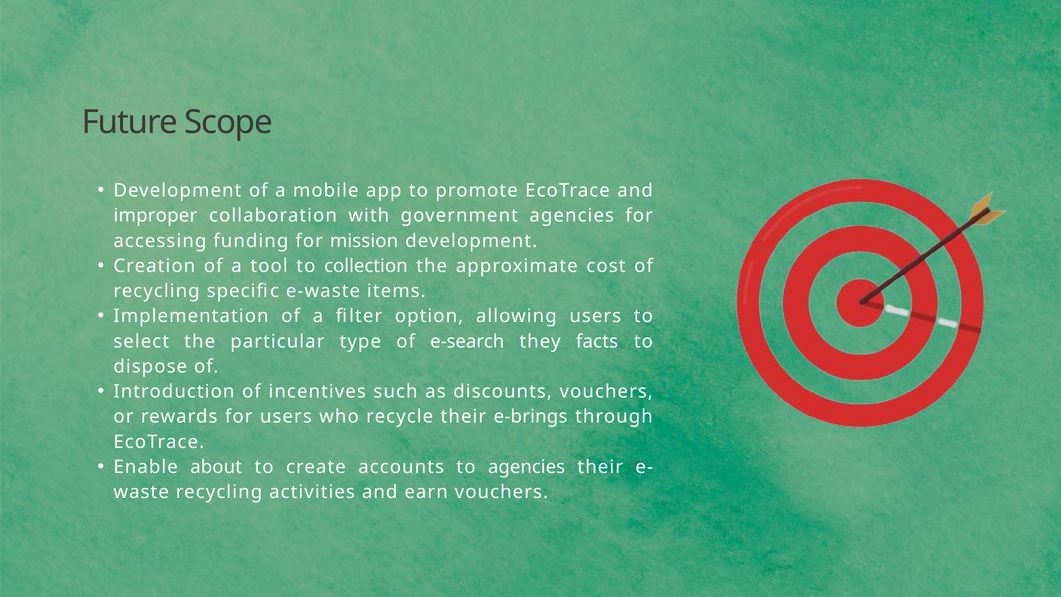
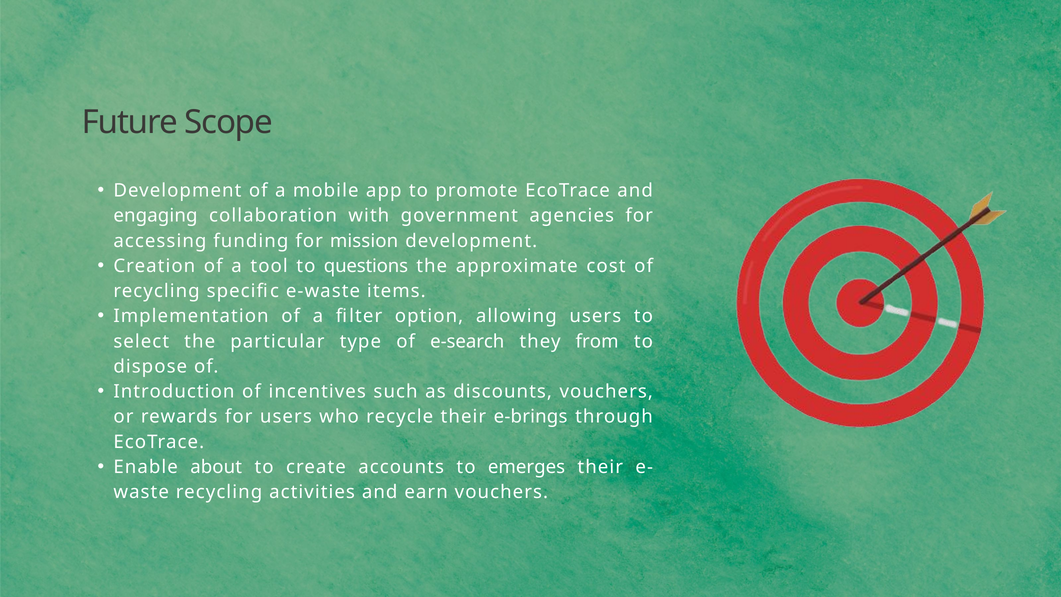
improper: improper -> engaging (155, 216)
collection: collection -> questions (366, 266)
facts: facts -> from (597, 341)
to agencies: agencies -> emerges (527, 467)
